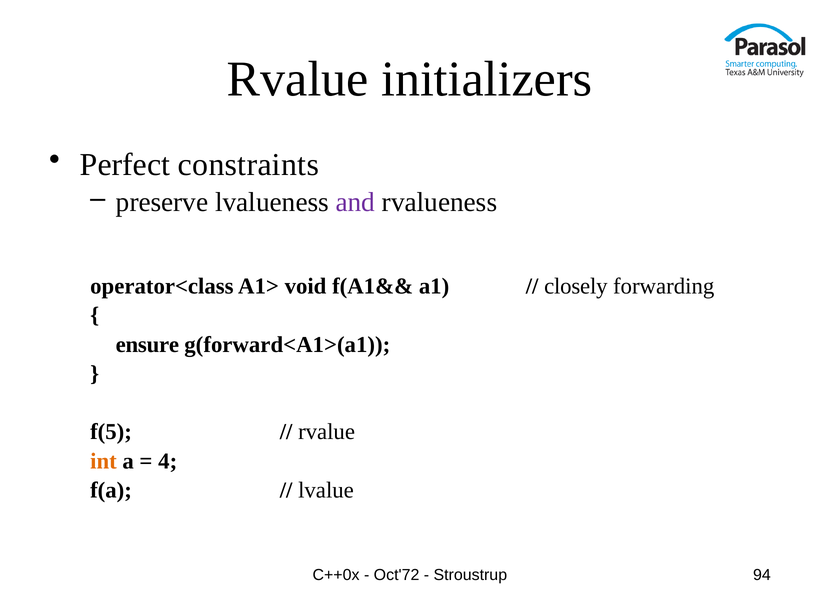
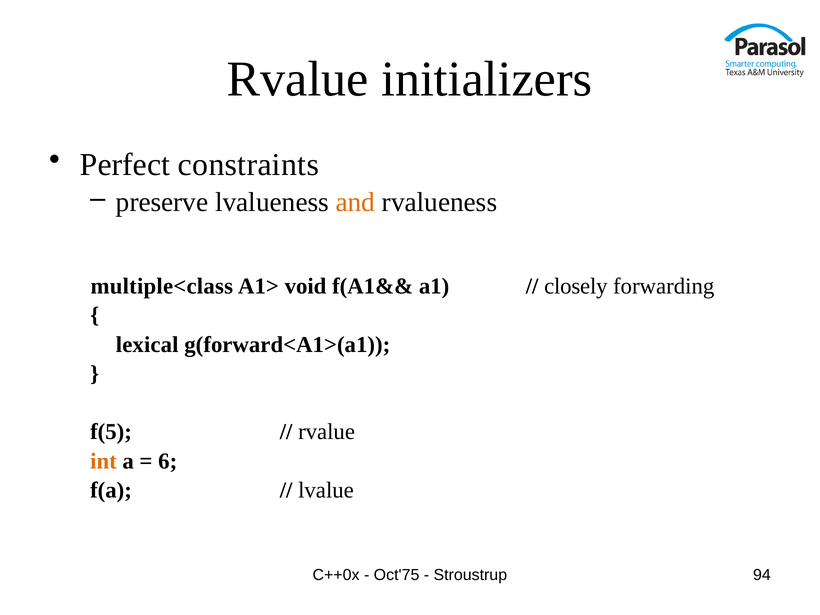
and colour: purple -> orange (355, 202)
operator<class: operator<class -> multiple<class (162, 286)
ensure: ensure -> lexical (147, 344)
4: 4 -> 6 (168, 461)
Oct'72: Oct'72 -> Oct'75 (397, 575)
